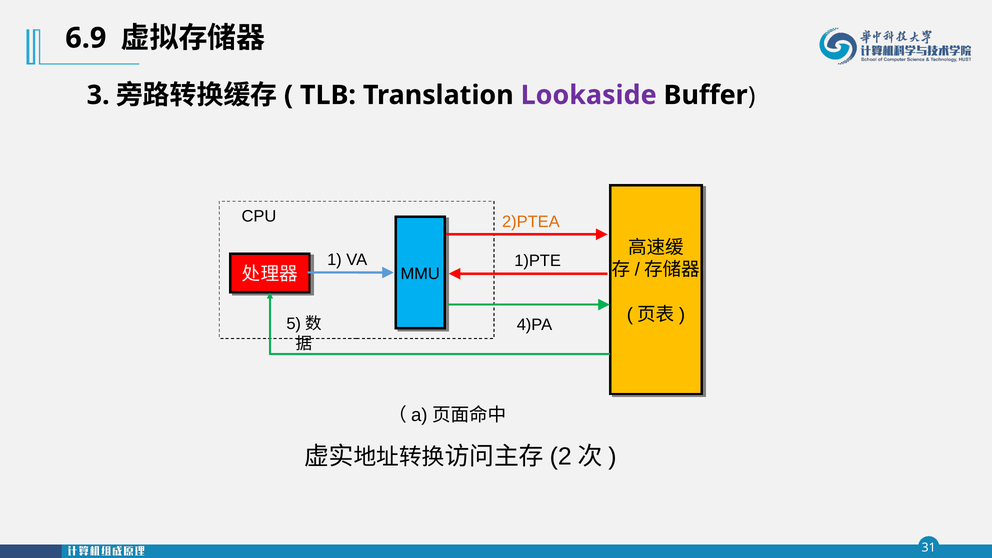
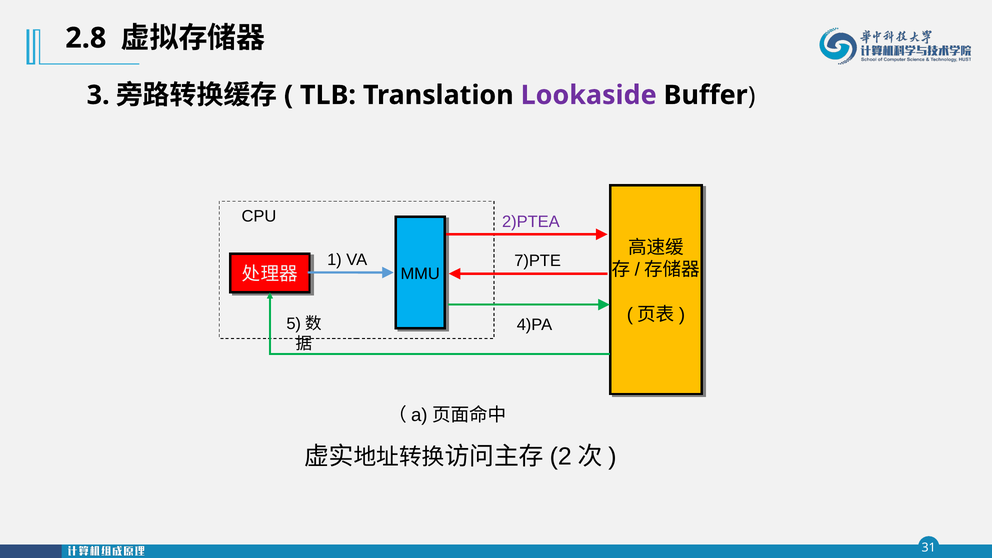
6.9: 6.9 -> 2.8 (86, 38)
2)PTEA colour: orange -> purple (531, 222)
1)PTE: 1)PTE -> 7)PTE (538, 261)
